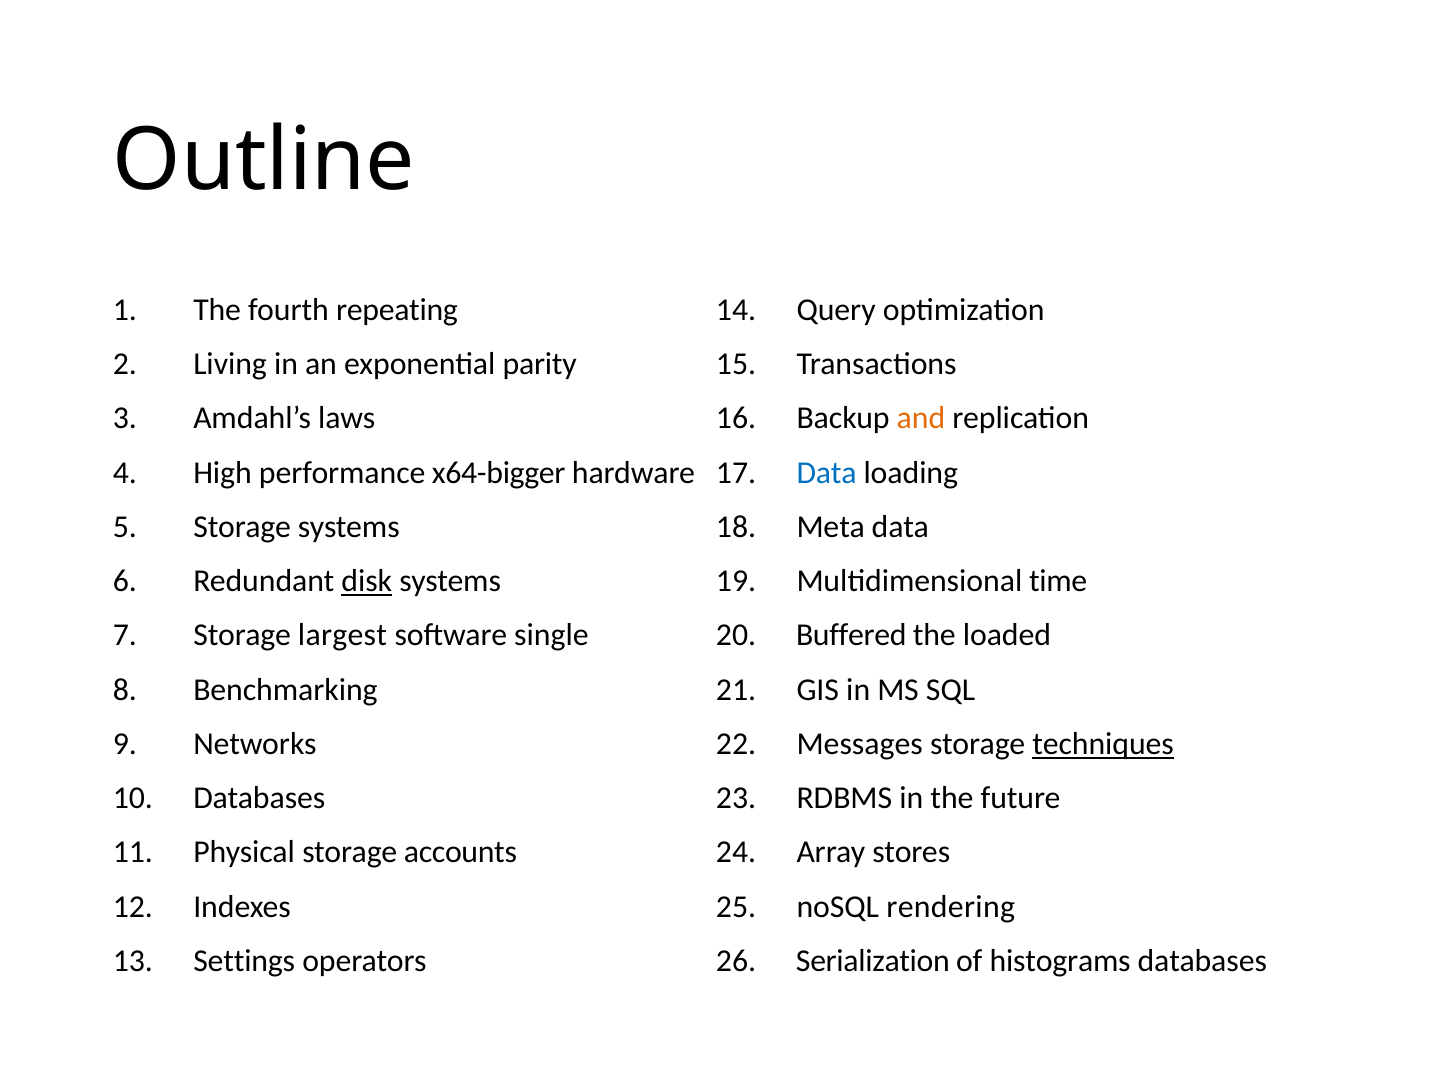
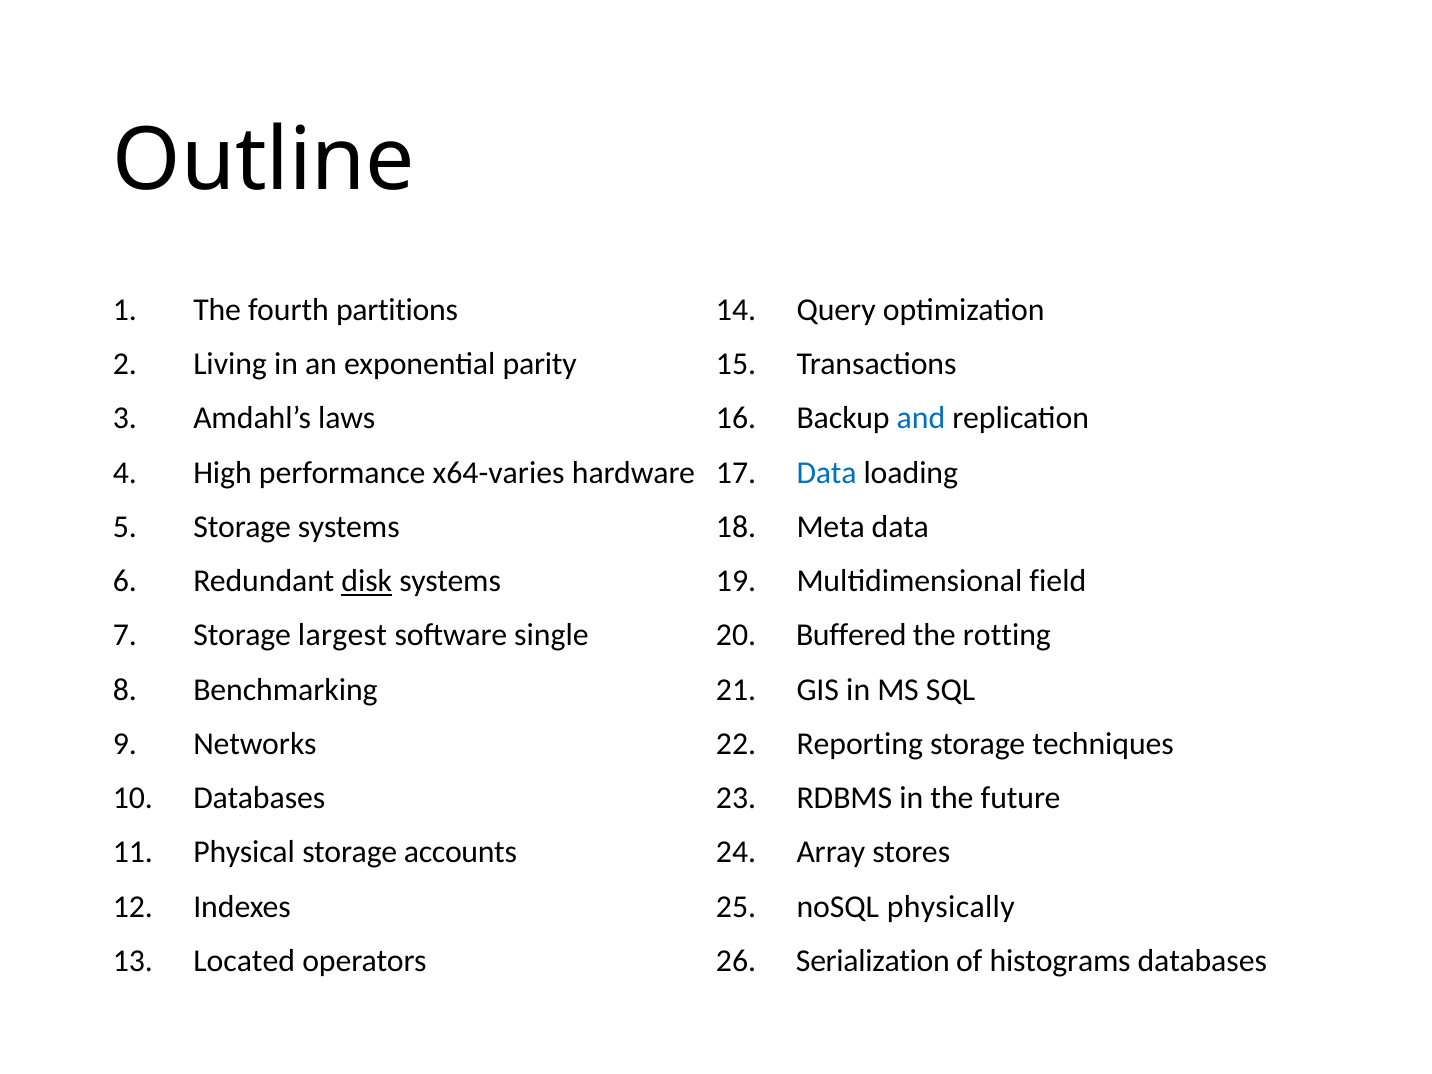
repeating: repeating -> partitions (397, 310)
and colour: orange -> blue (921, 418)
x64-bigger: x64-bigger -> x64-varies (499, 473)
time: time -> field (1058, 581)
loaded: loaded -> rotting (1007, 635)
Messages: Messages -> Reporting (860, 744)
techniques underline: present -> none (1103, 744)
rendering: rendering -> physically (951, 907)
Settings: Settings -> Located (244, 961)
